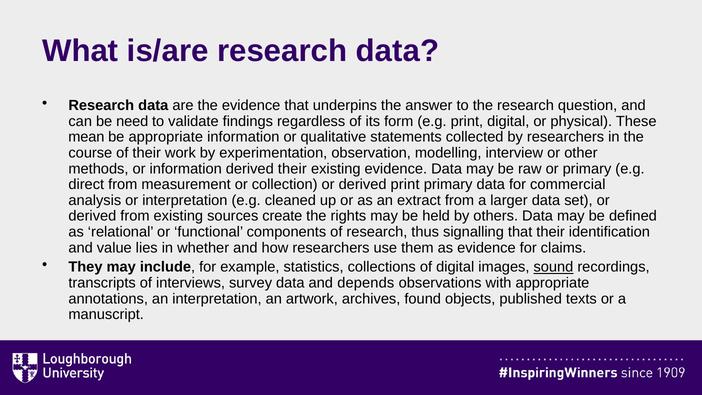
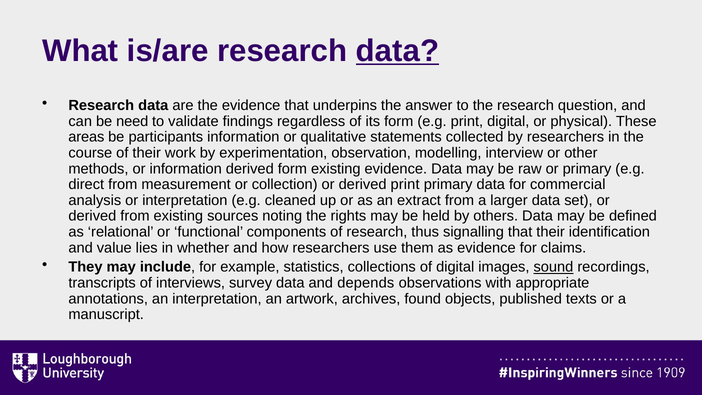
data underline: none -> present (398, 51)
mean: mean -> areas (86, 137)
be appropriate: appropriate -> participants (166, 137)
derived their: their -> form (292, 169)
create: create -> noting (282, 216)
